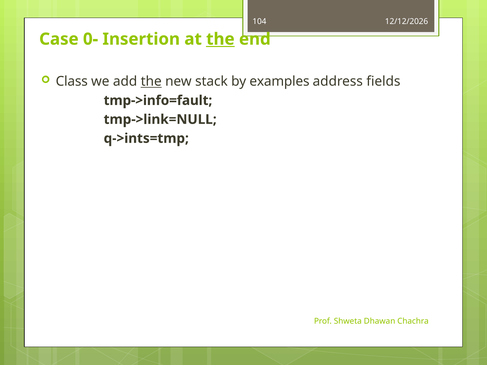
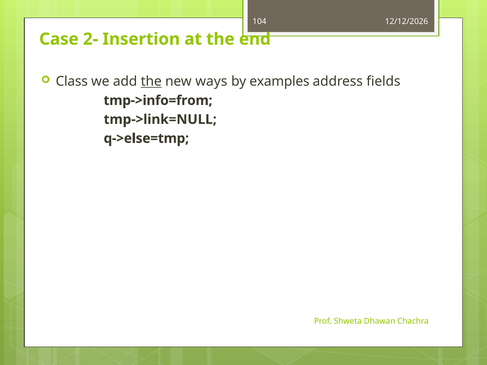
0-: 0- -> 2- (91, 39)
the underline: present -> none (220, 39)
stack: stack -> ways (211, 82)
tmp->info=fault: tmp->info=fault -> tmp->info=from (158, 101)
q->ints=tmp: q->ints=tmp -> q->else=tmp (146, 138)
